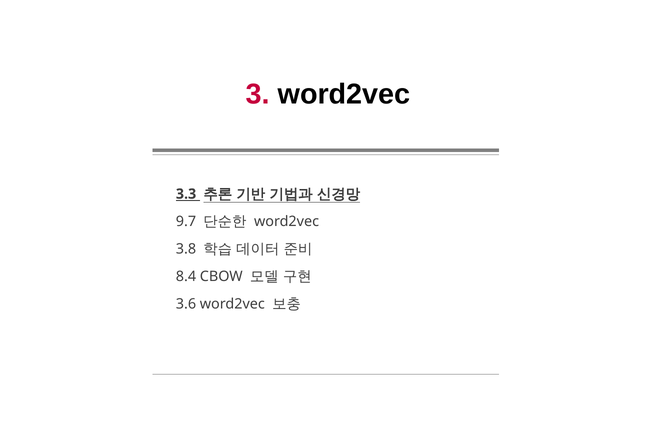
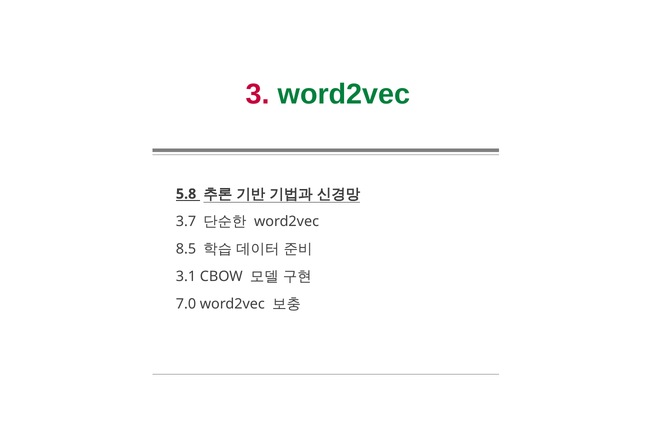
word2vec colour: black -> green (344, 94)
3.3: 3.3 -> 5.8 (186, 194)
9.7: 9.7 -> 3.7 (186, 222)
3.8: 3.8 -> 8.5 (186, 249)
8.4: 8.4 -> 3.1 (186, 277)
3.6: 3.6 -> 7.0 (186, 304)
